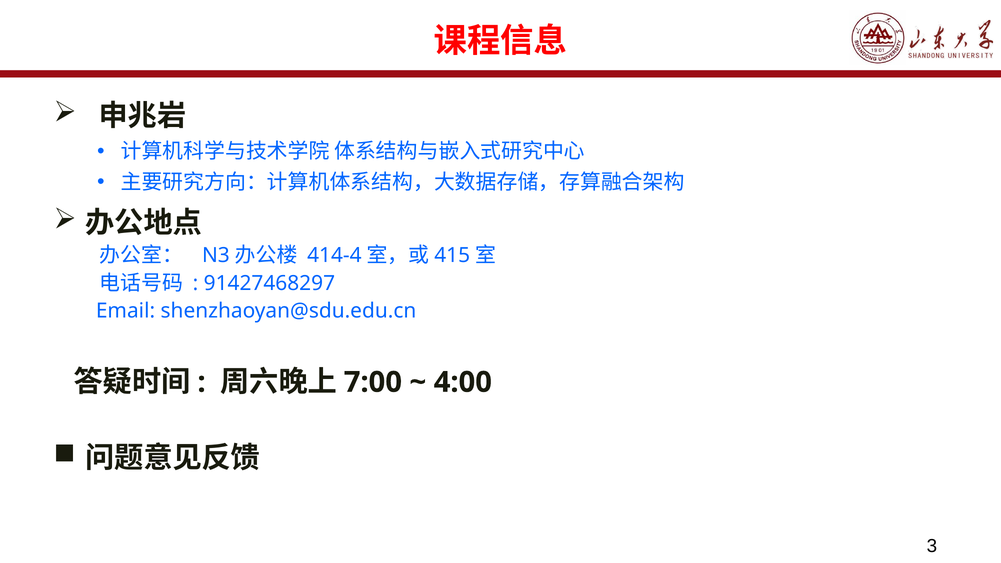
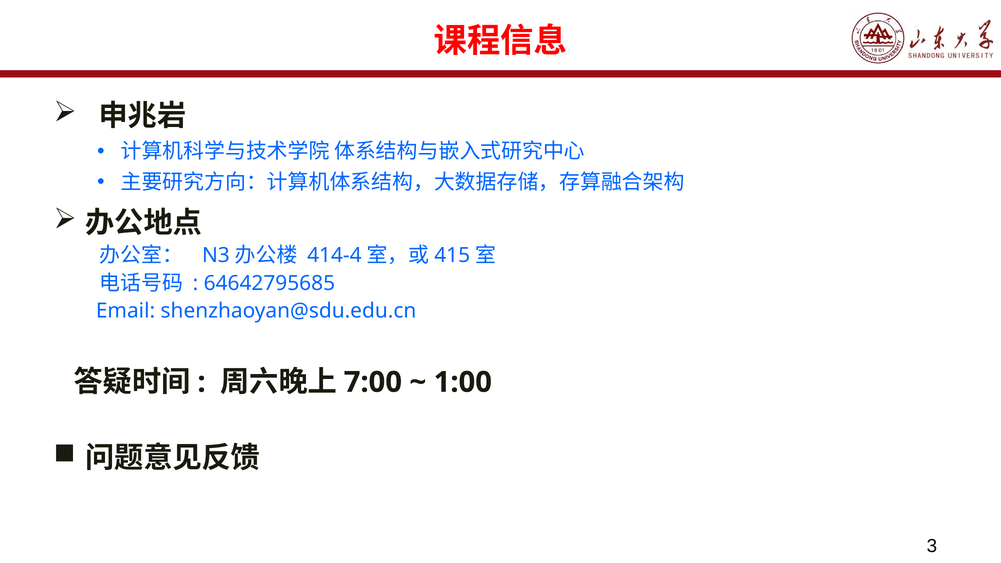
91427468297: 91427468297 -> 64642795685 (269, 283)
4:00: 4:00 -> 1:00 (463, 382)
